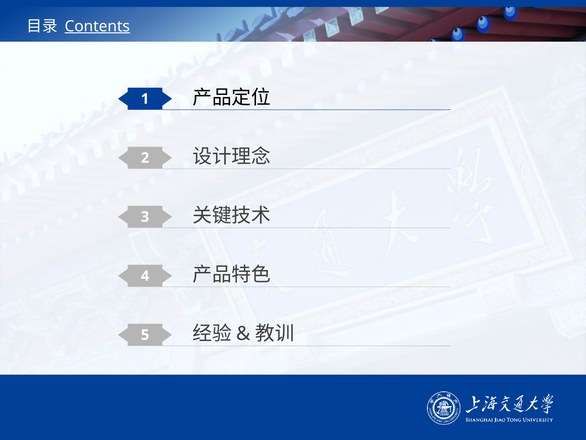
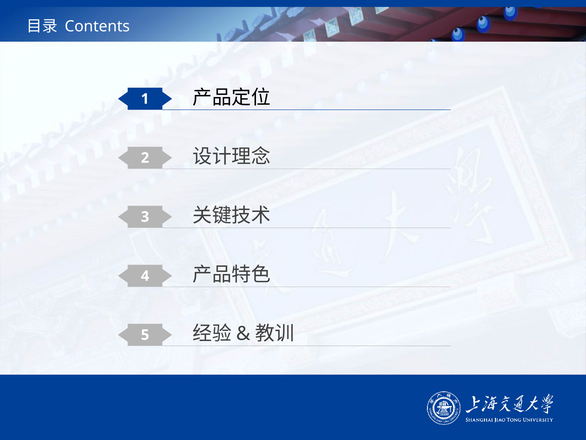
Contents underline: present -> none (97, 26)
